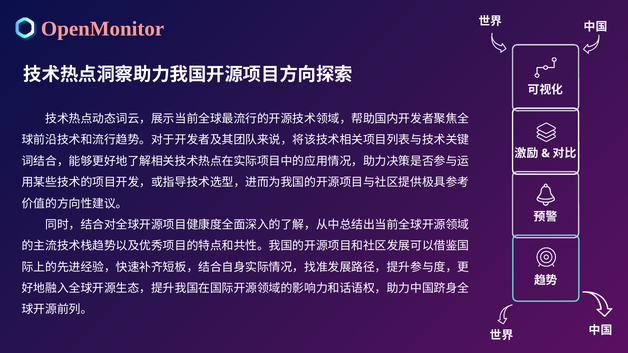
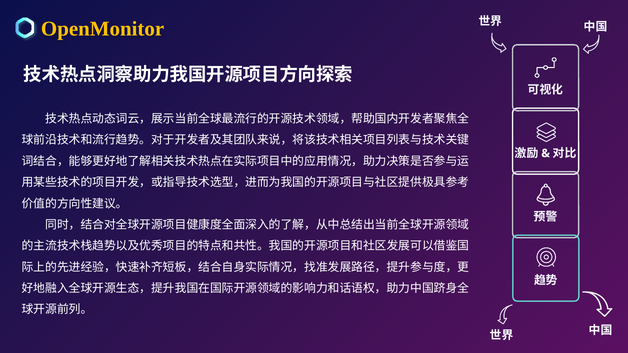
OpenMonitor colour: pink -> yellow (103, 29)
